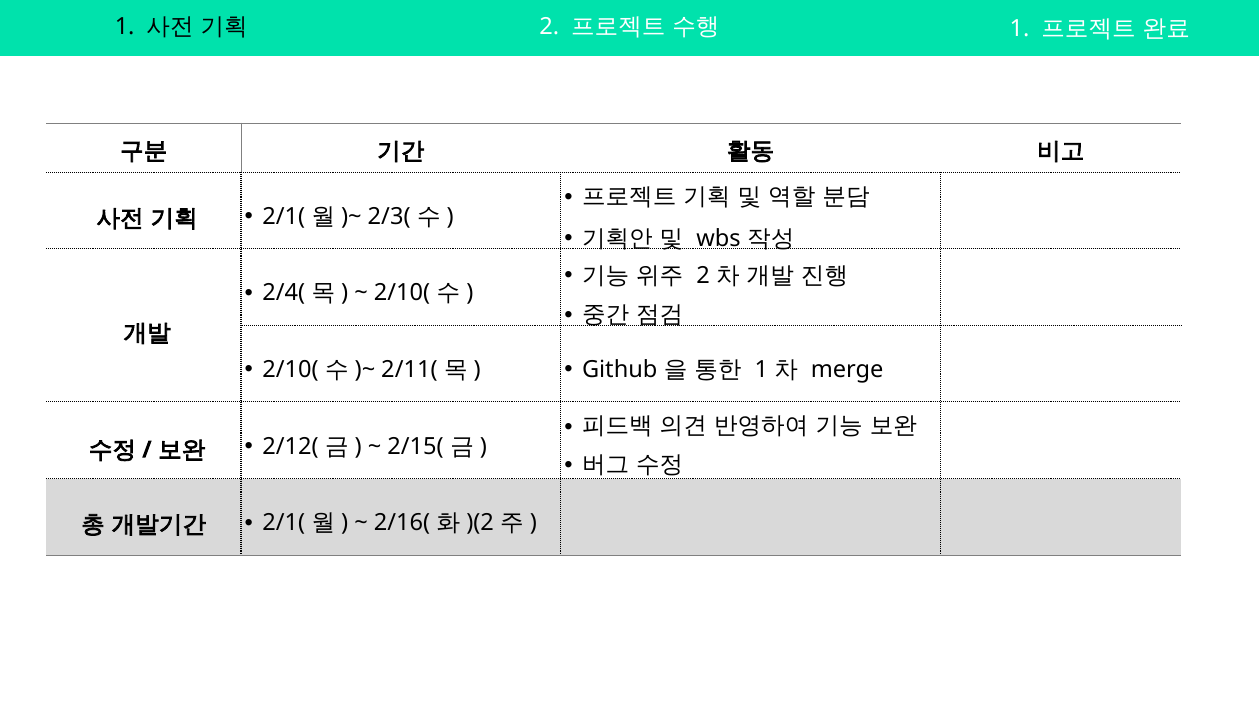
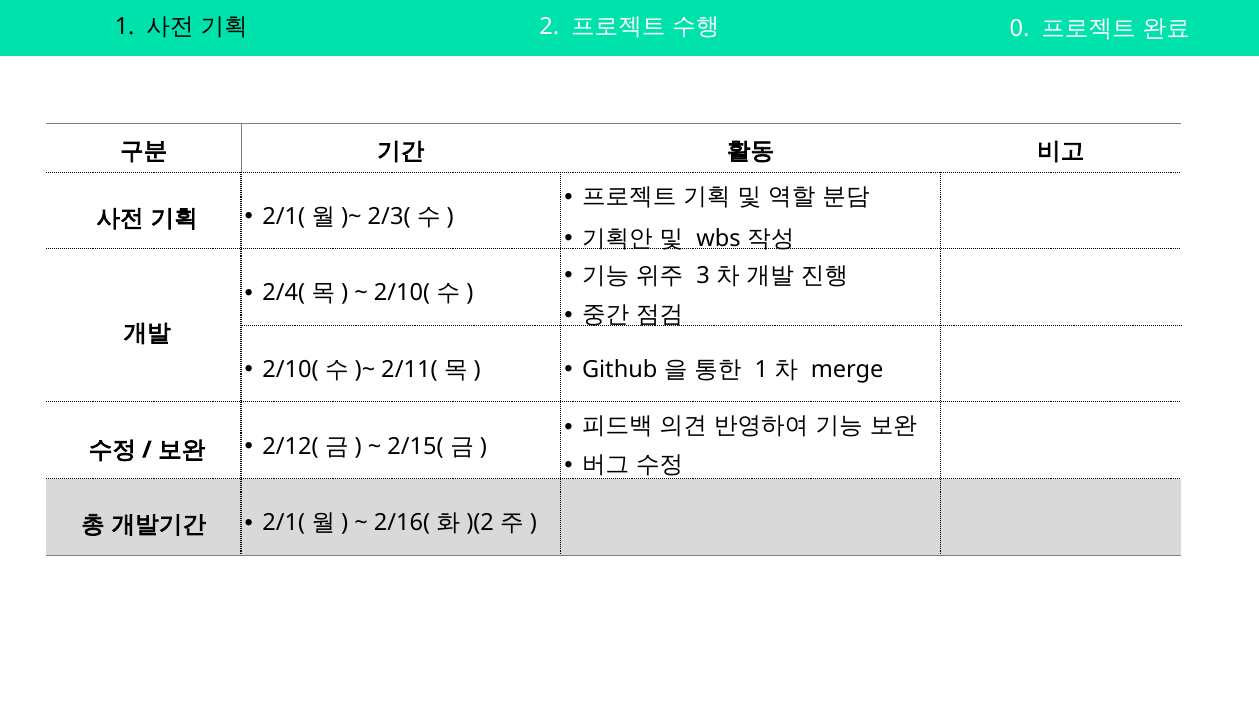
1: 1 -> 0 (1020, 28)
2: 2 -> 3 (703, 276)
